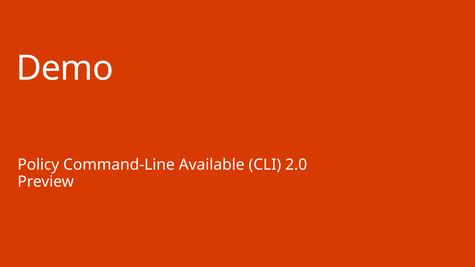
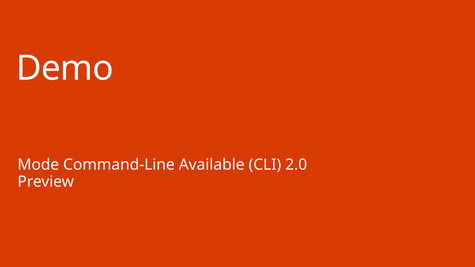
Policy: Policy -> Mode (38, 165)
